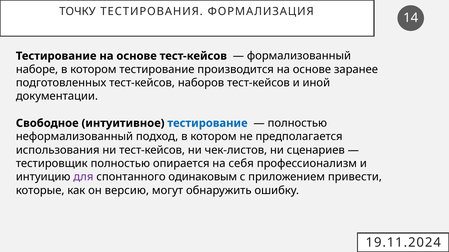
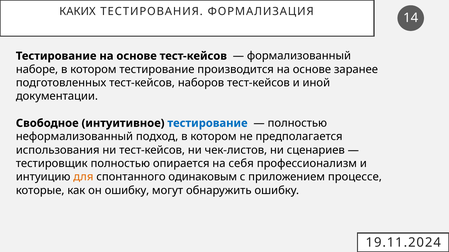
ТОЧКУ: ТОЧКУ -> КАКИХ (77, 11)
для colour: purple -> orange (83, 177)
привести: привести -> процессе (355, 177)
он версию: версию -> ошибку (127, 191)
